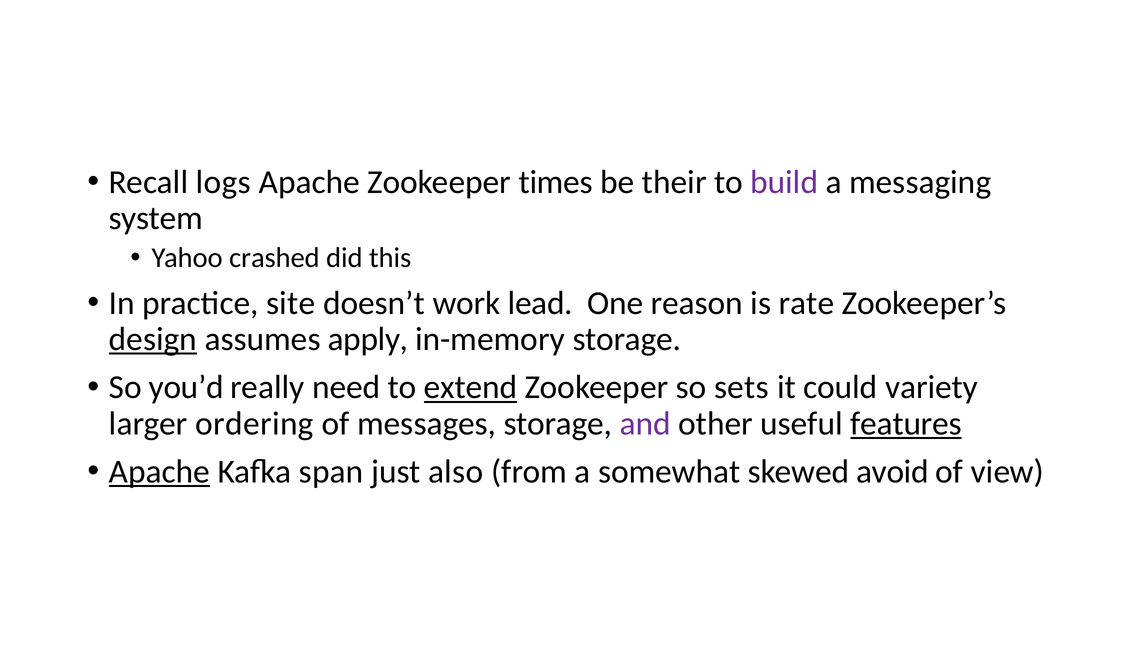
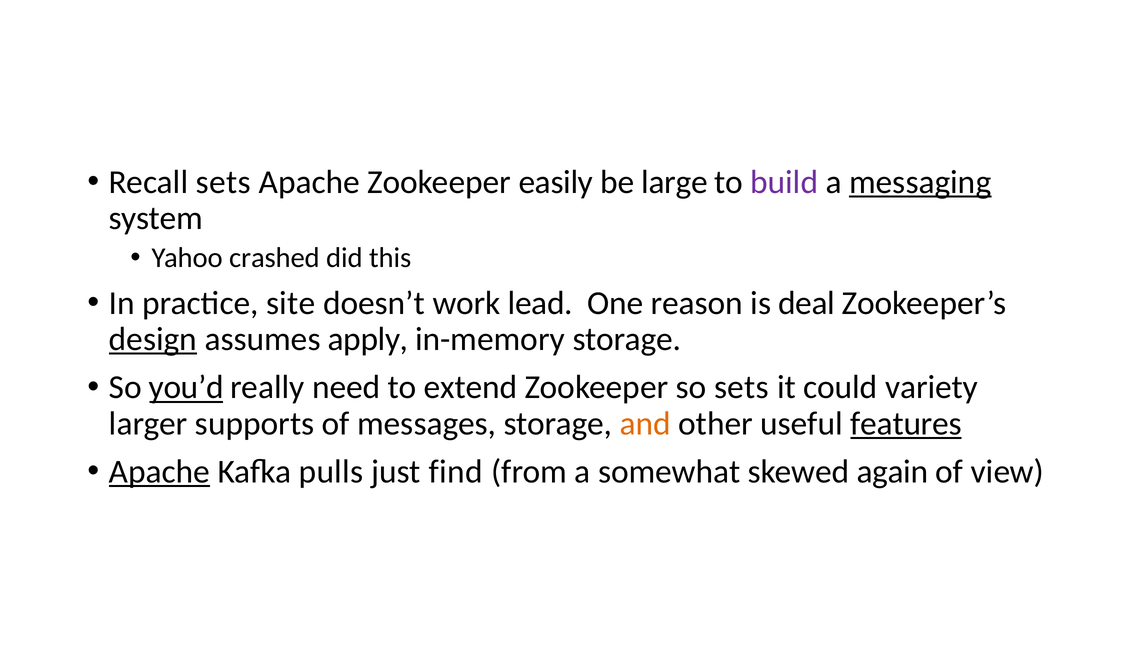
Recall logs: logs -> sets (223, 182)
times: times -> easily (556, 182)
their: their -> large (674, 182)
messaging underline: none -> present (920, 182)
rate: rate -> deal (807, 303)
you’d underline: none -> present (186, 388)
extend underline: present -> none (471, 388)
ordering: ordering -> supports (255, 424)
and colour: purple -> orange (645, 424)
span: span -> pulls (331, 472)
also: also -> find (456, 472)
avoid: avoid -> again (892, 472)
